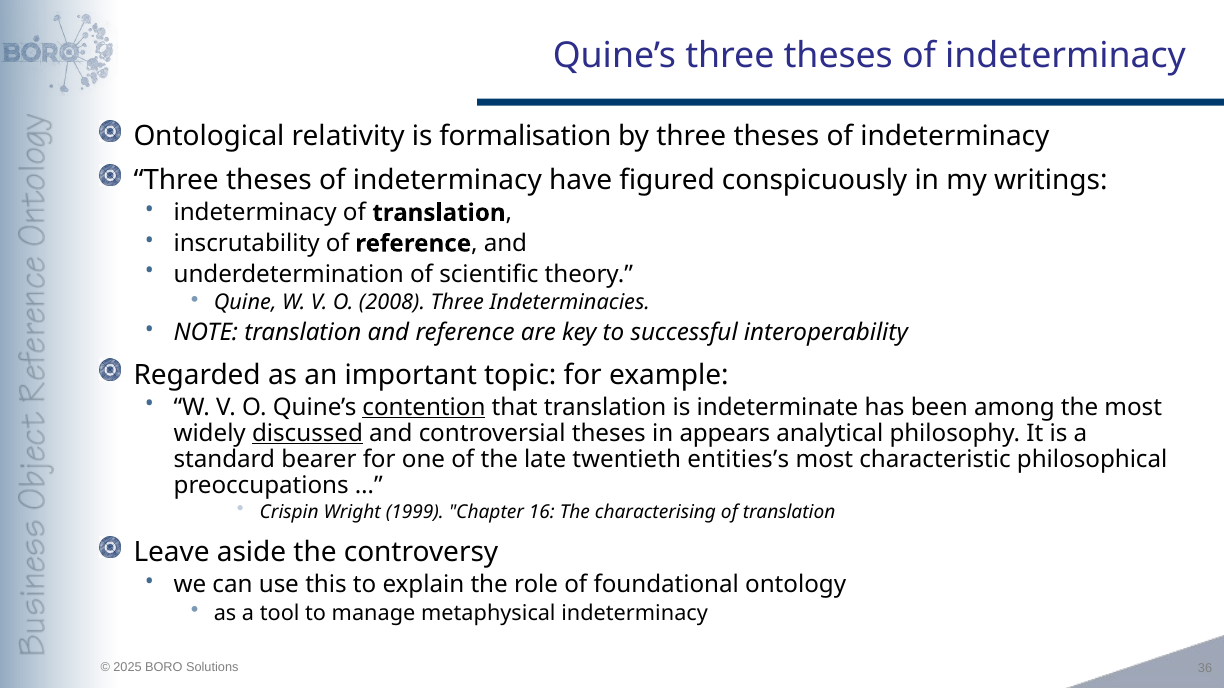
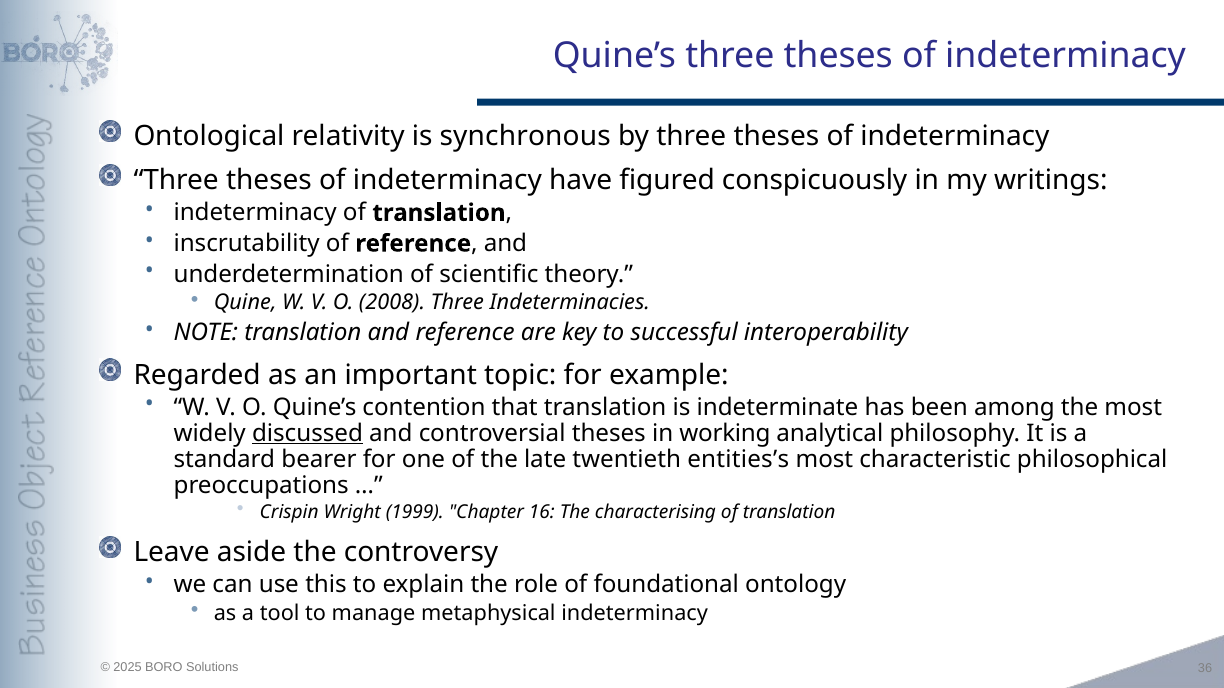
formalisation: formalisation -> synchronous (525, 137)
contention underline: present -> none (424, 407)
appears: appears -> working (725, 434)
